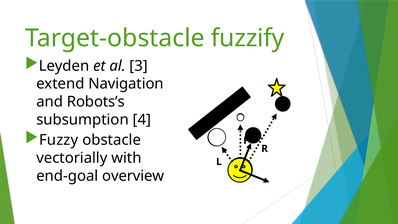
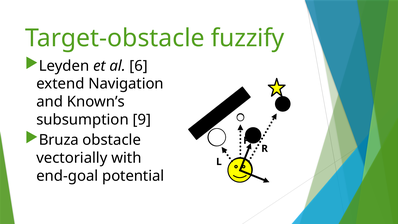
3: 3 -> 6 (139, 66)
Robots’s: Robots’s -> Known’s (96, 102)
4: 4 -> 9 (142, 120)
Fuzzy: Fuzzy -> Bruza (59, 140)
overview: overview -> potential (133, 176)
